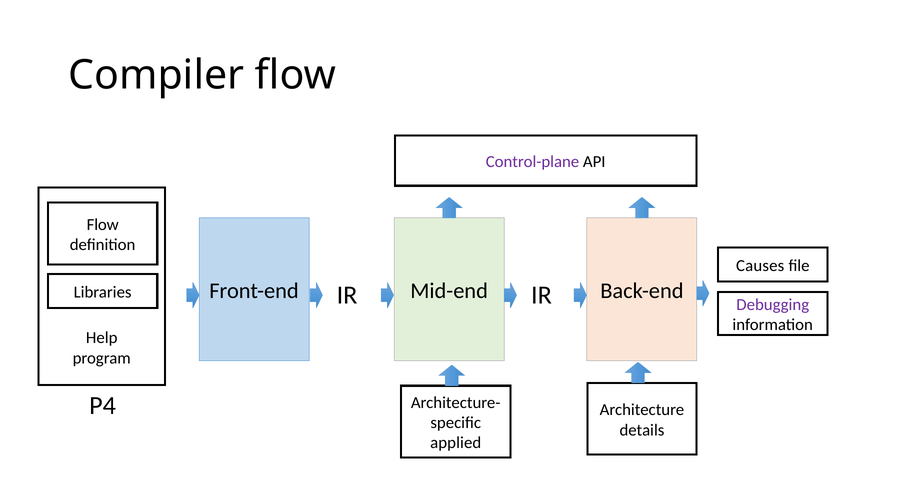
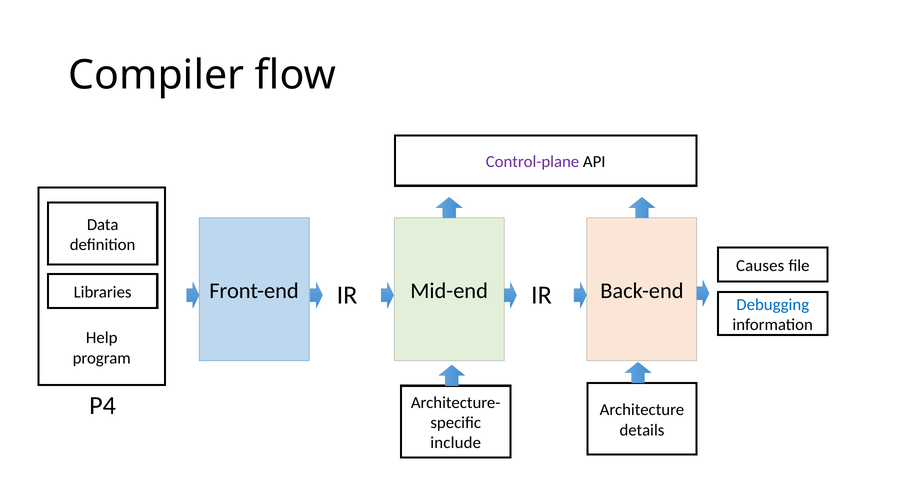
Flow: Flow -> Data (103, 225)
Debugging colour: purple -> blue (773, 305)
applied: applied -> include (456, 443)
